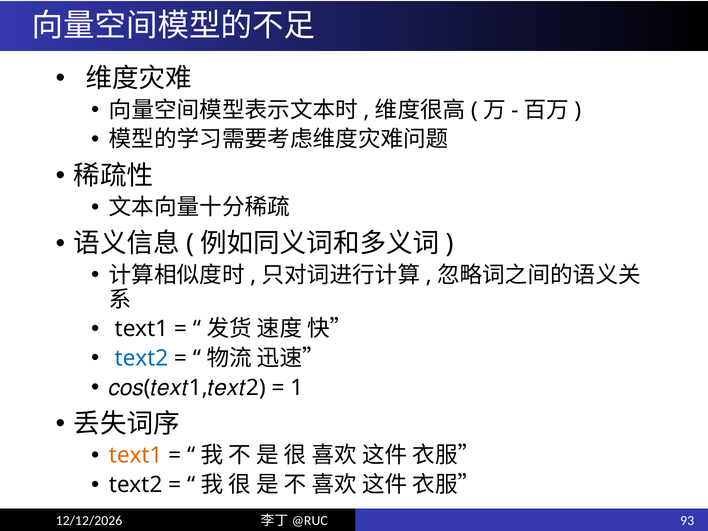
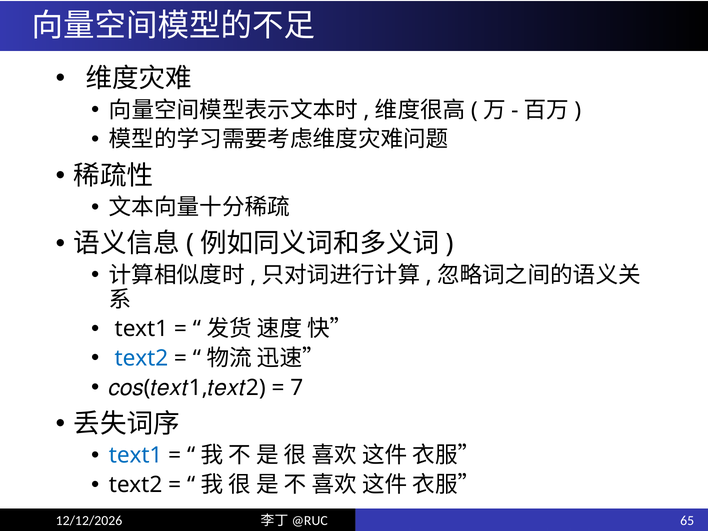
1: 1 -> 7 (297, 388)
text1 colour: orange -> blue (136, 455)
93: 93 -> 65 (687, 521)
